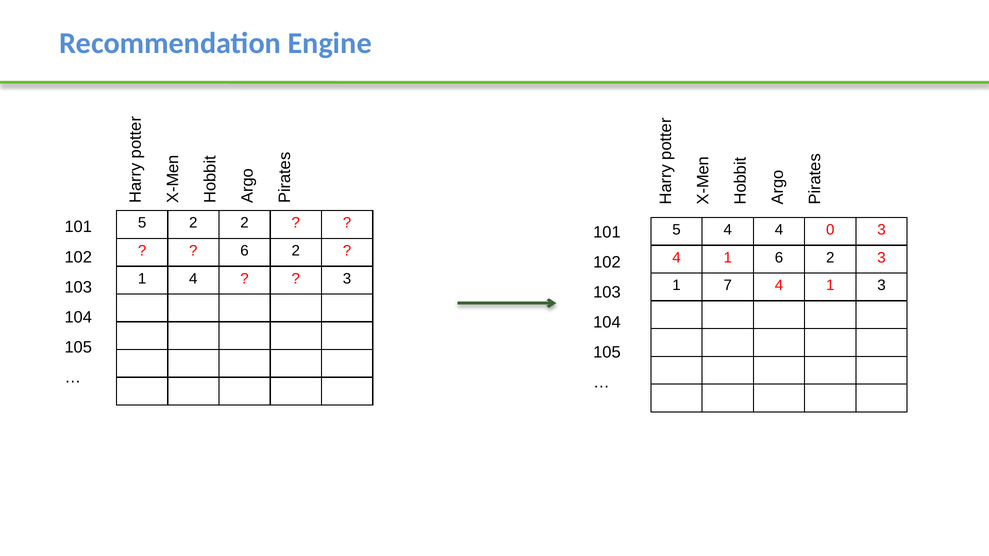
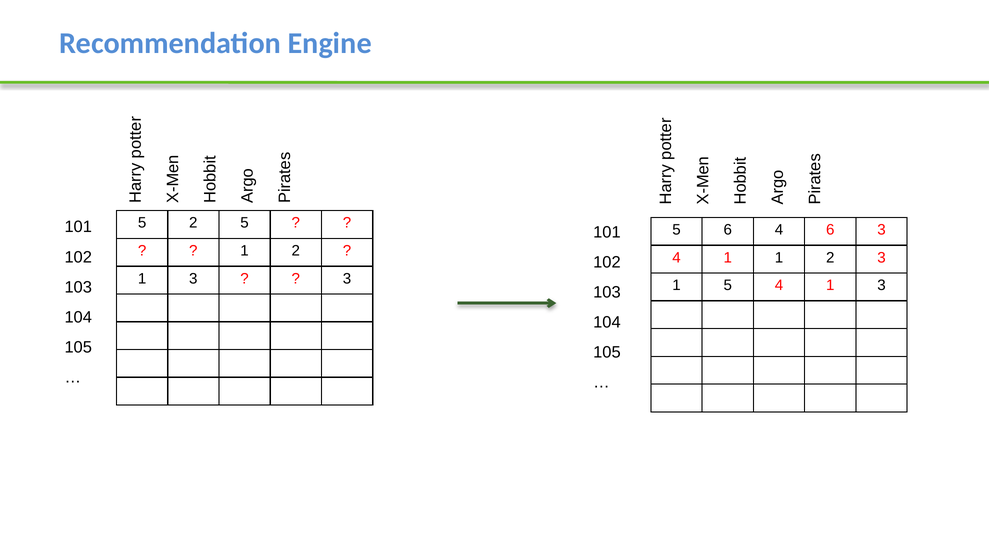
2 2: 2 -> 5 (245, 223)
5 4: 4 -> 6 (728, 230)
4 0: 0 -> 6 (830, 230)
6: 6 -> 1 (245, 251)
1 6: 6 -> 1 (779, 258)
4: 4 -> 3 (193, 279)
1 7: 7 -> 5 (728, 286)
